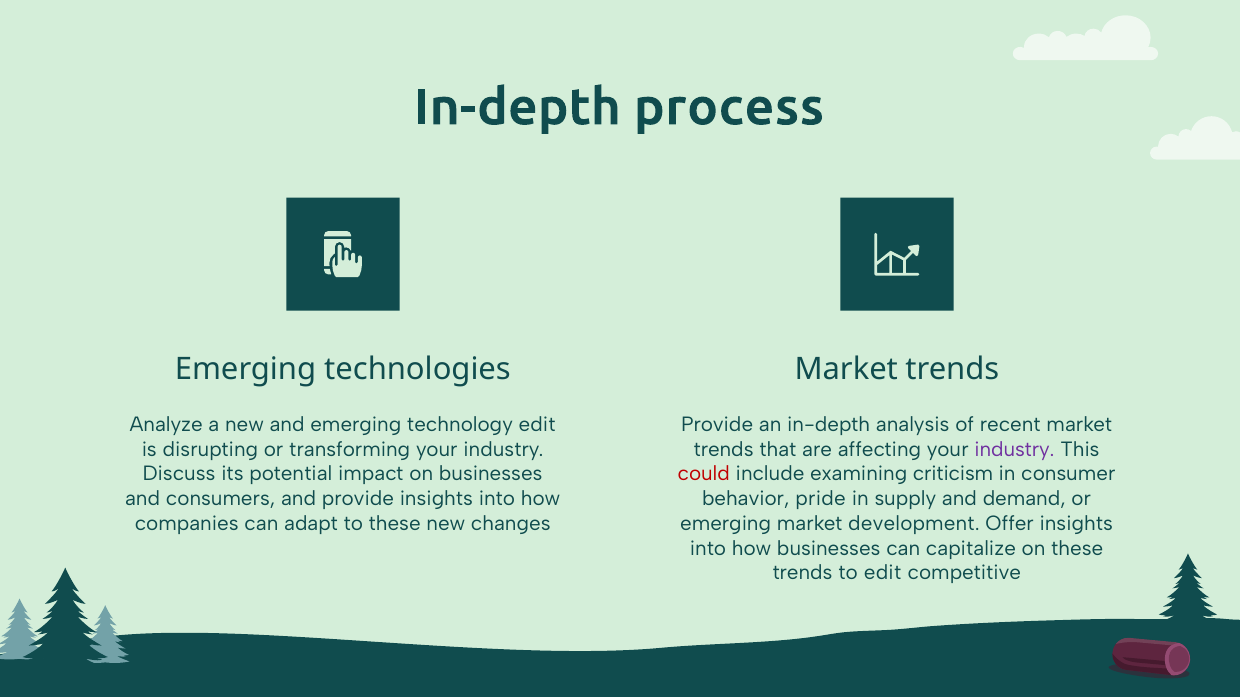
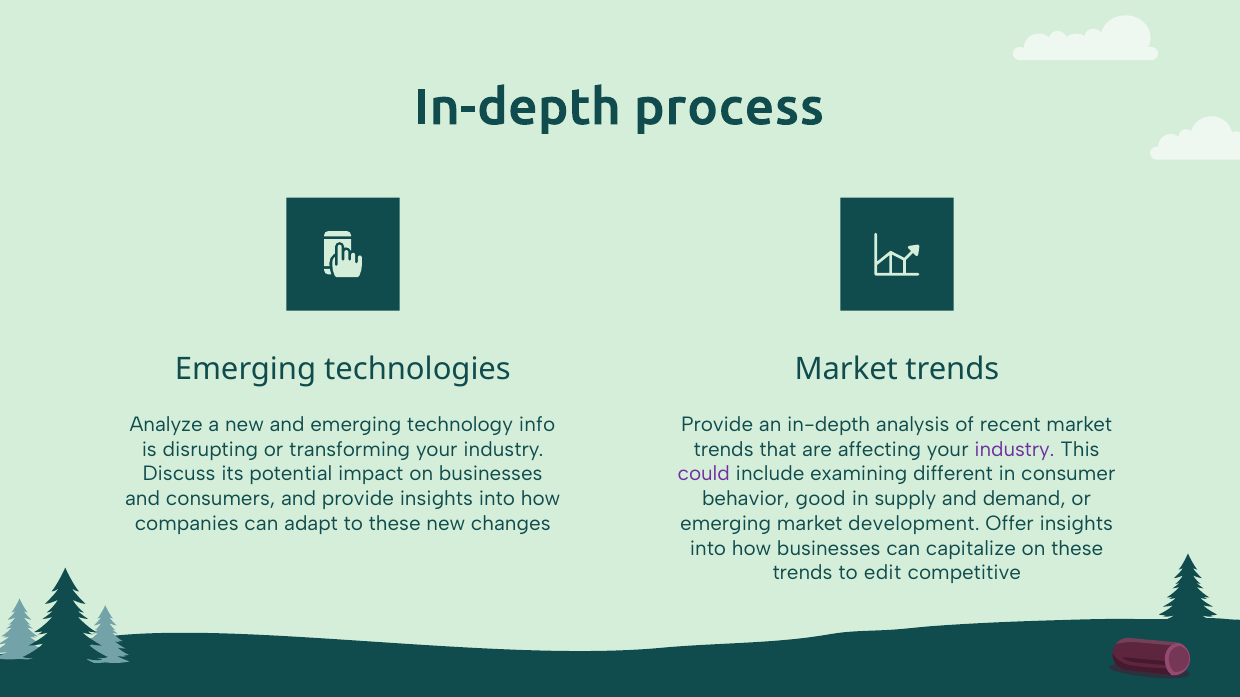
technology edit: edit -> info (537, 425)
could colour: red -> purple (704, 474)
criticism: criticism -> different (953, 474)
pride: pride -> good (821, 499)
